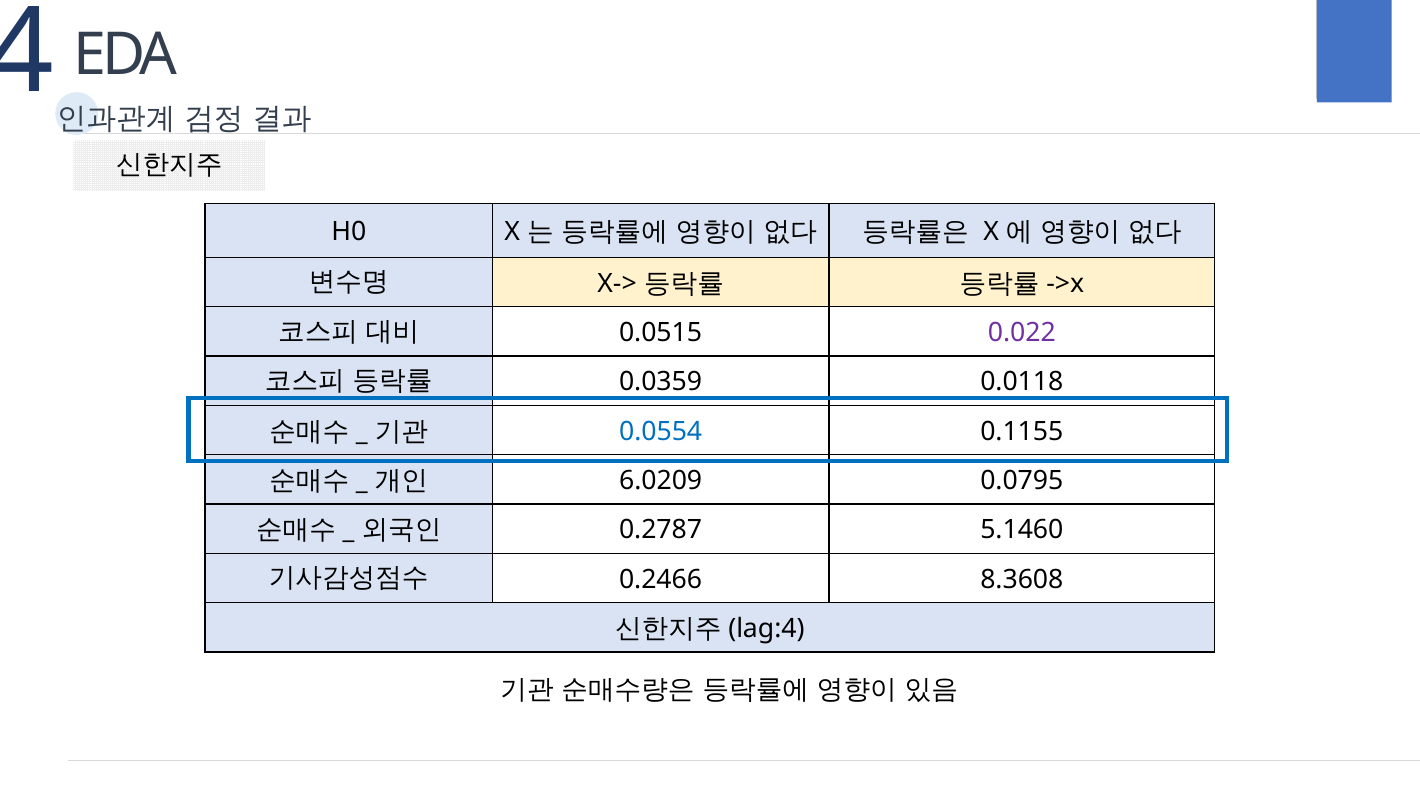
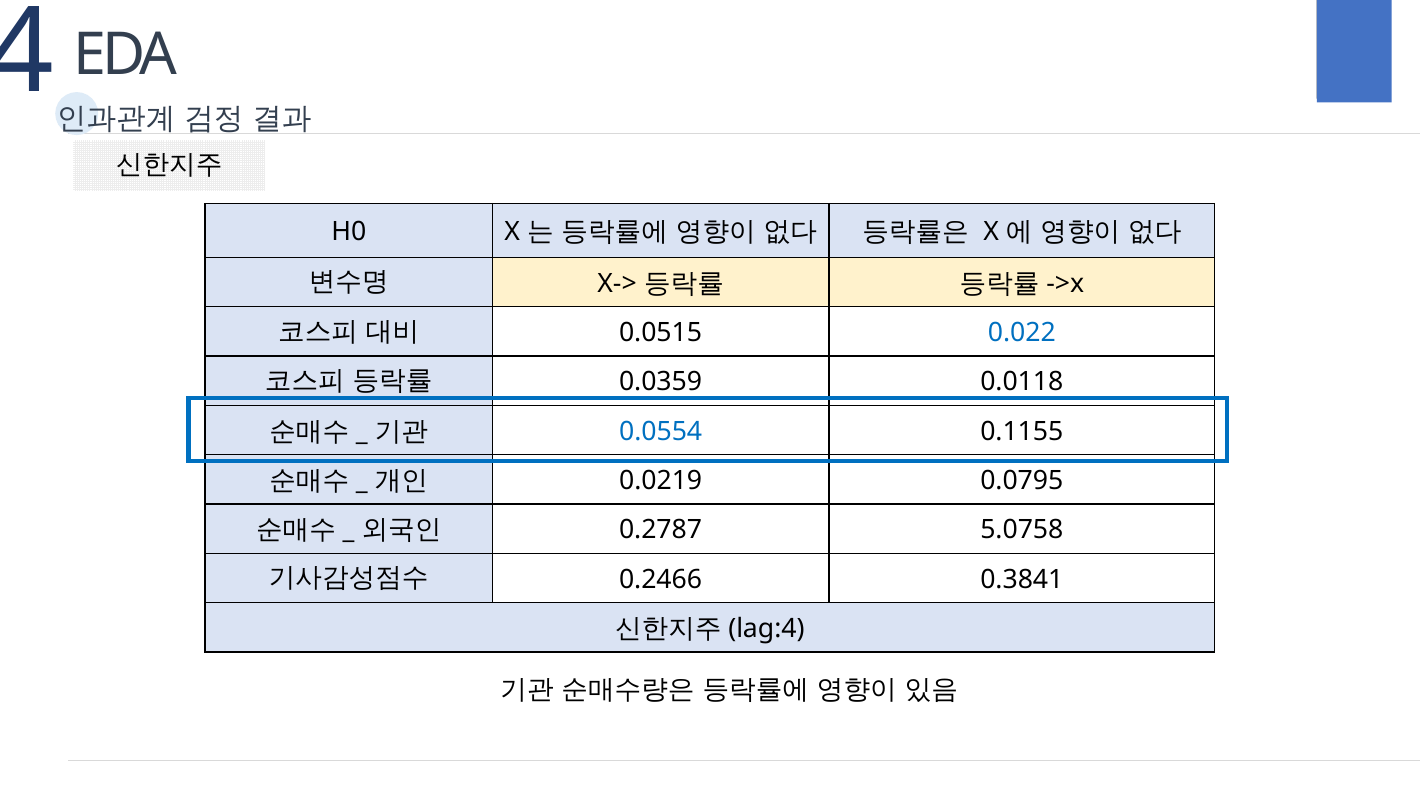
0.022 colour: purple -> blue (1022, 333)
6.0209: 6.0209 -> 0.0219 (661, 481)
5.1460: 5.1460 -> 5.0758 (1022, 530)
8.3608: 8.3608 -> 0.3841 (1022, 579)
